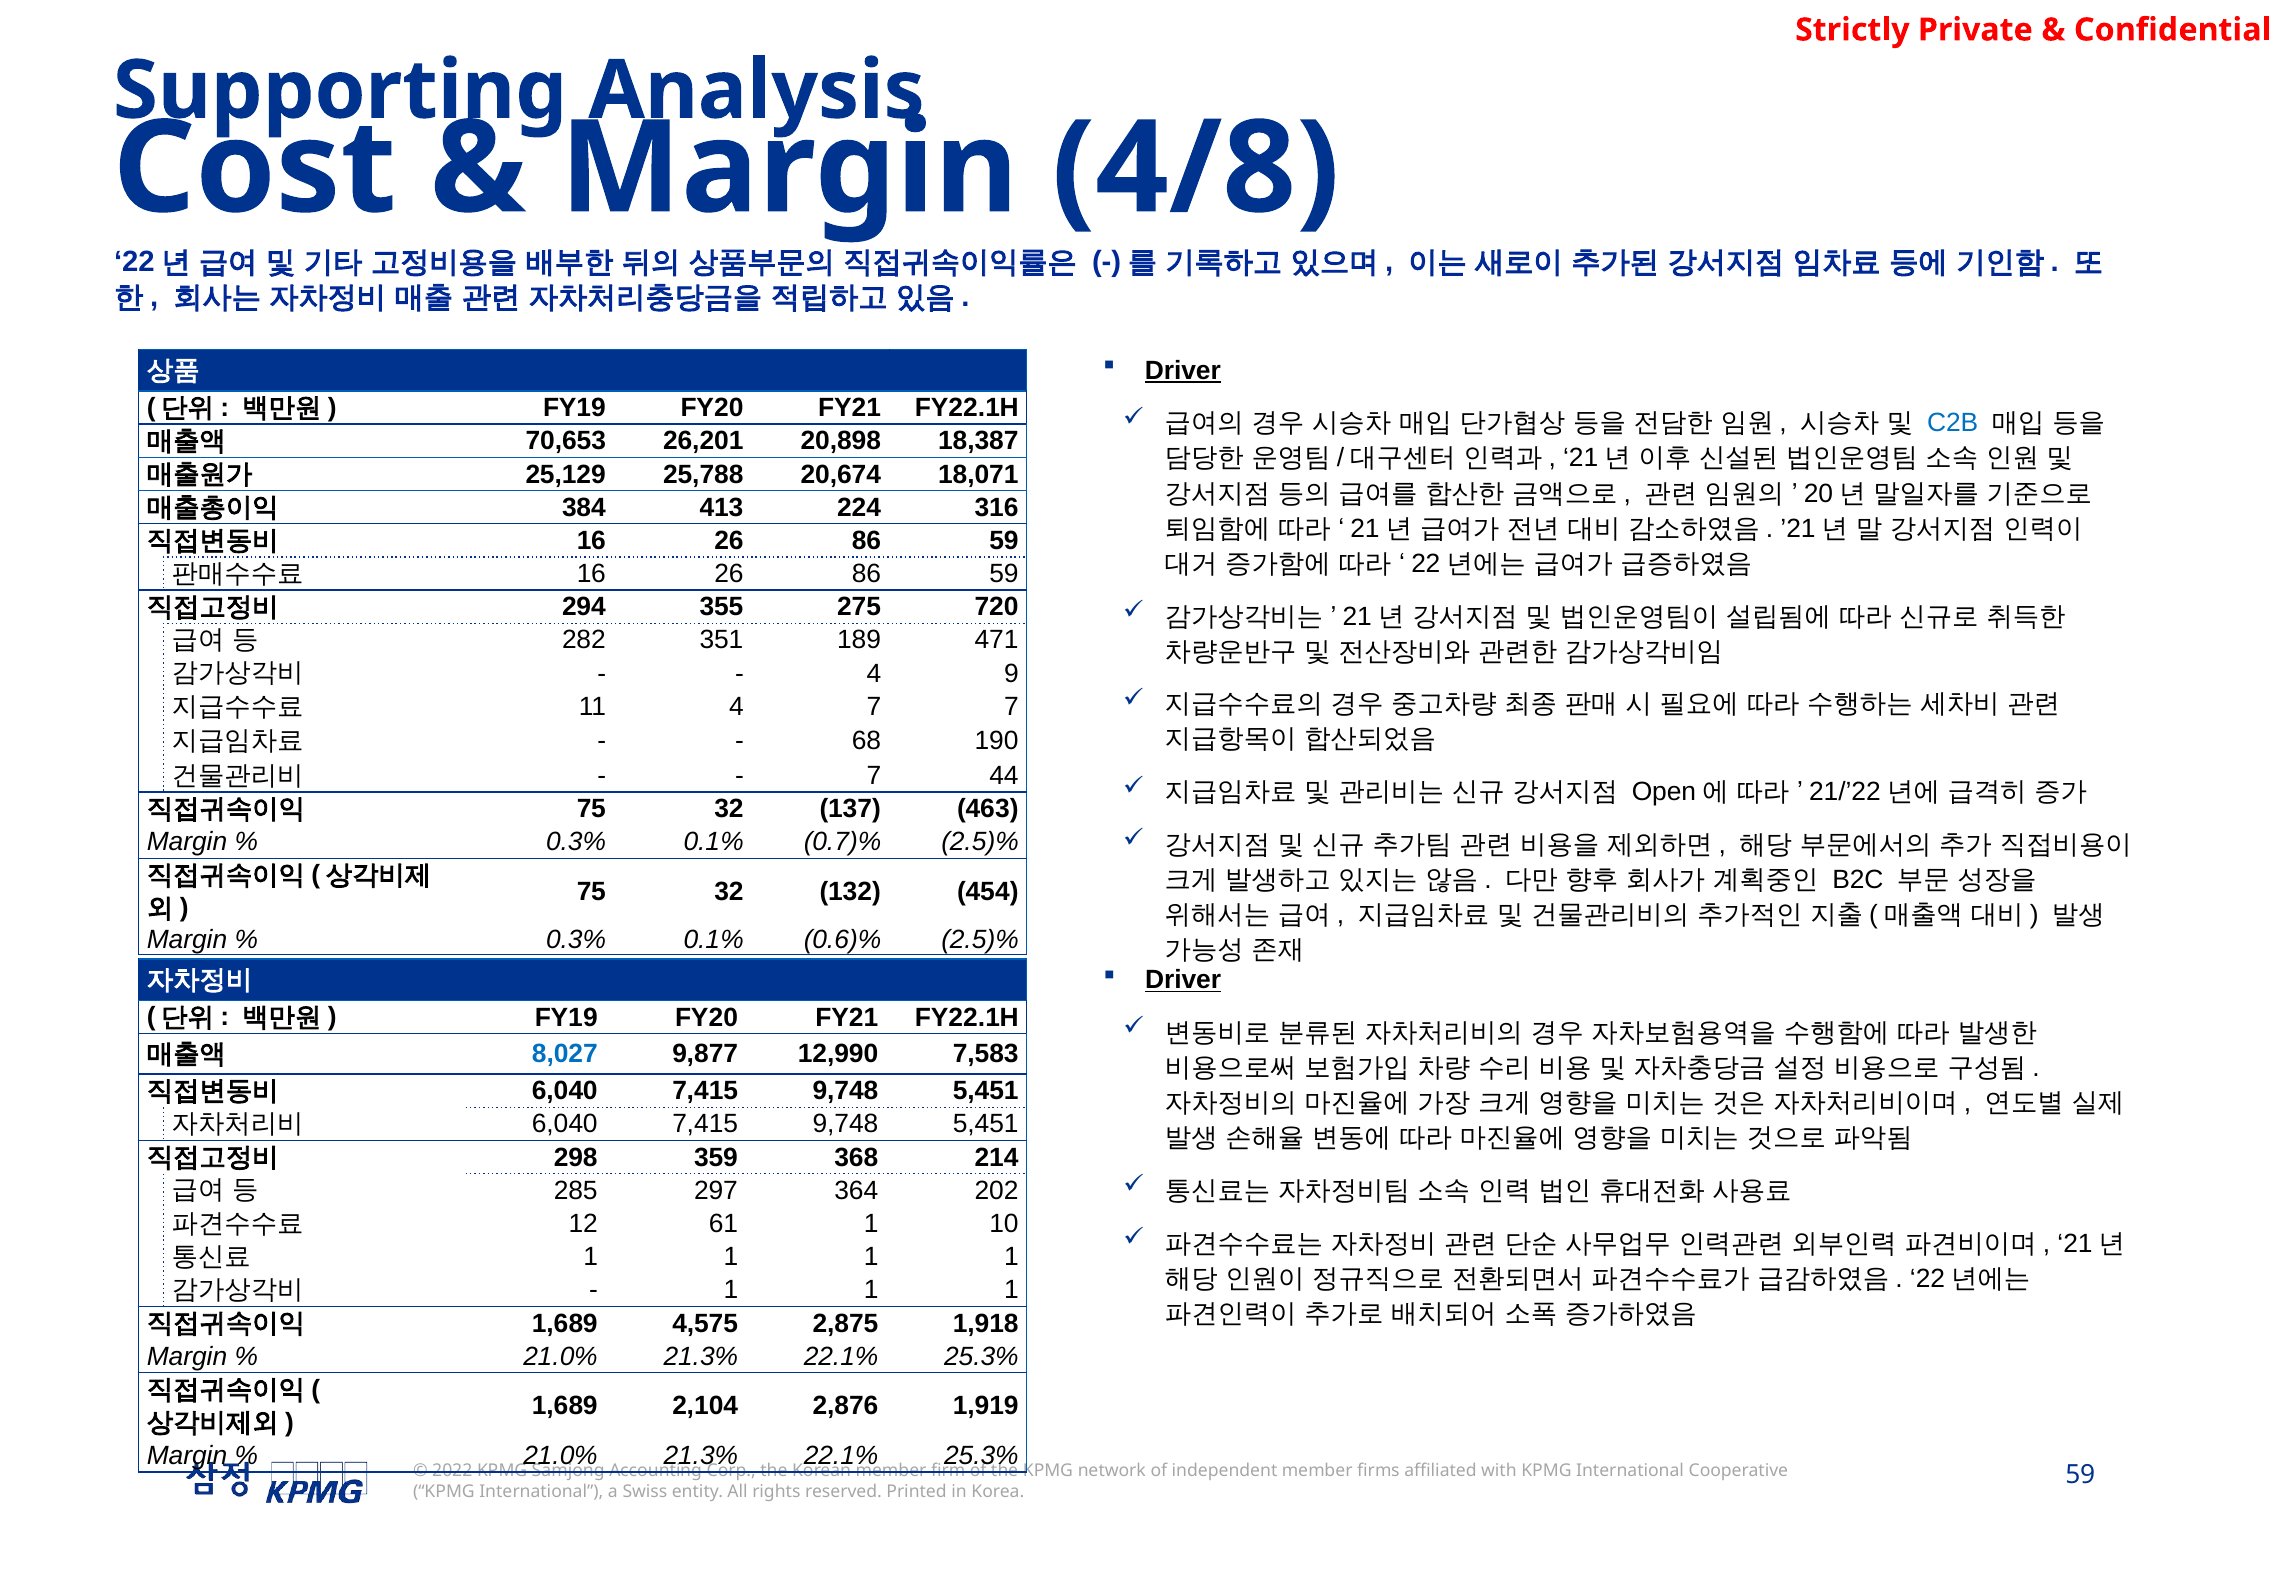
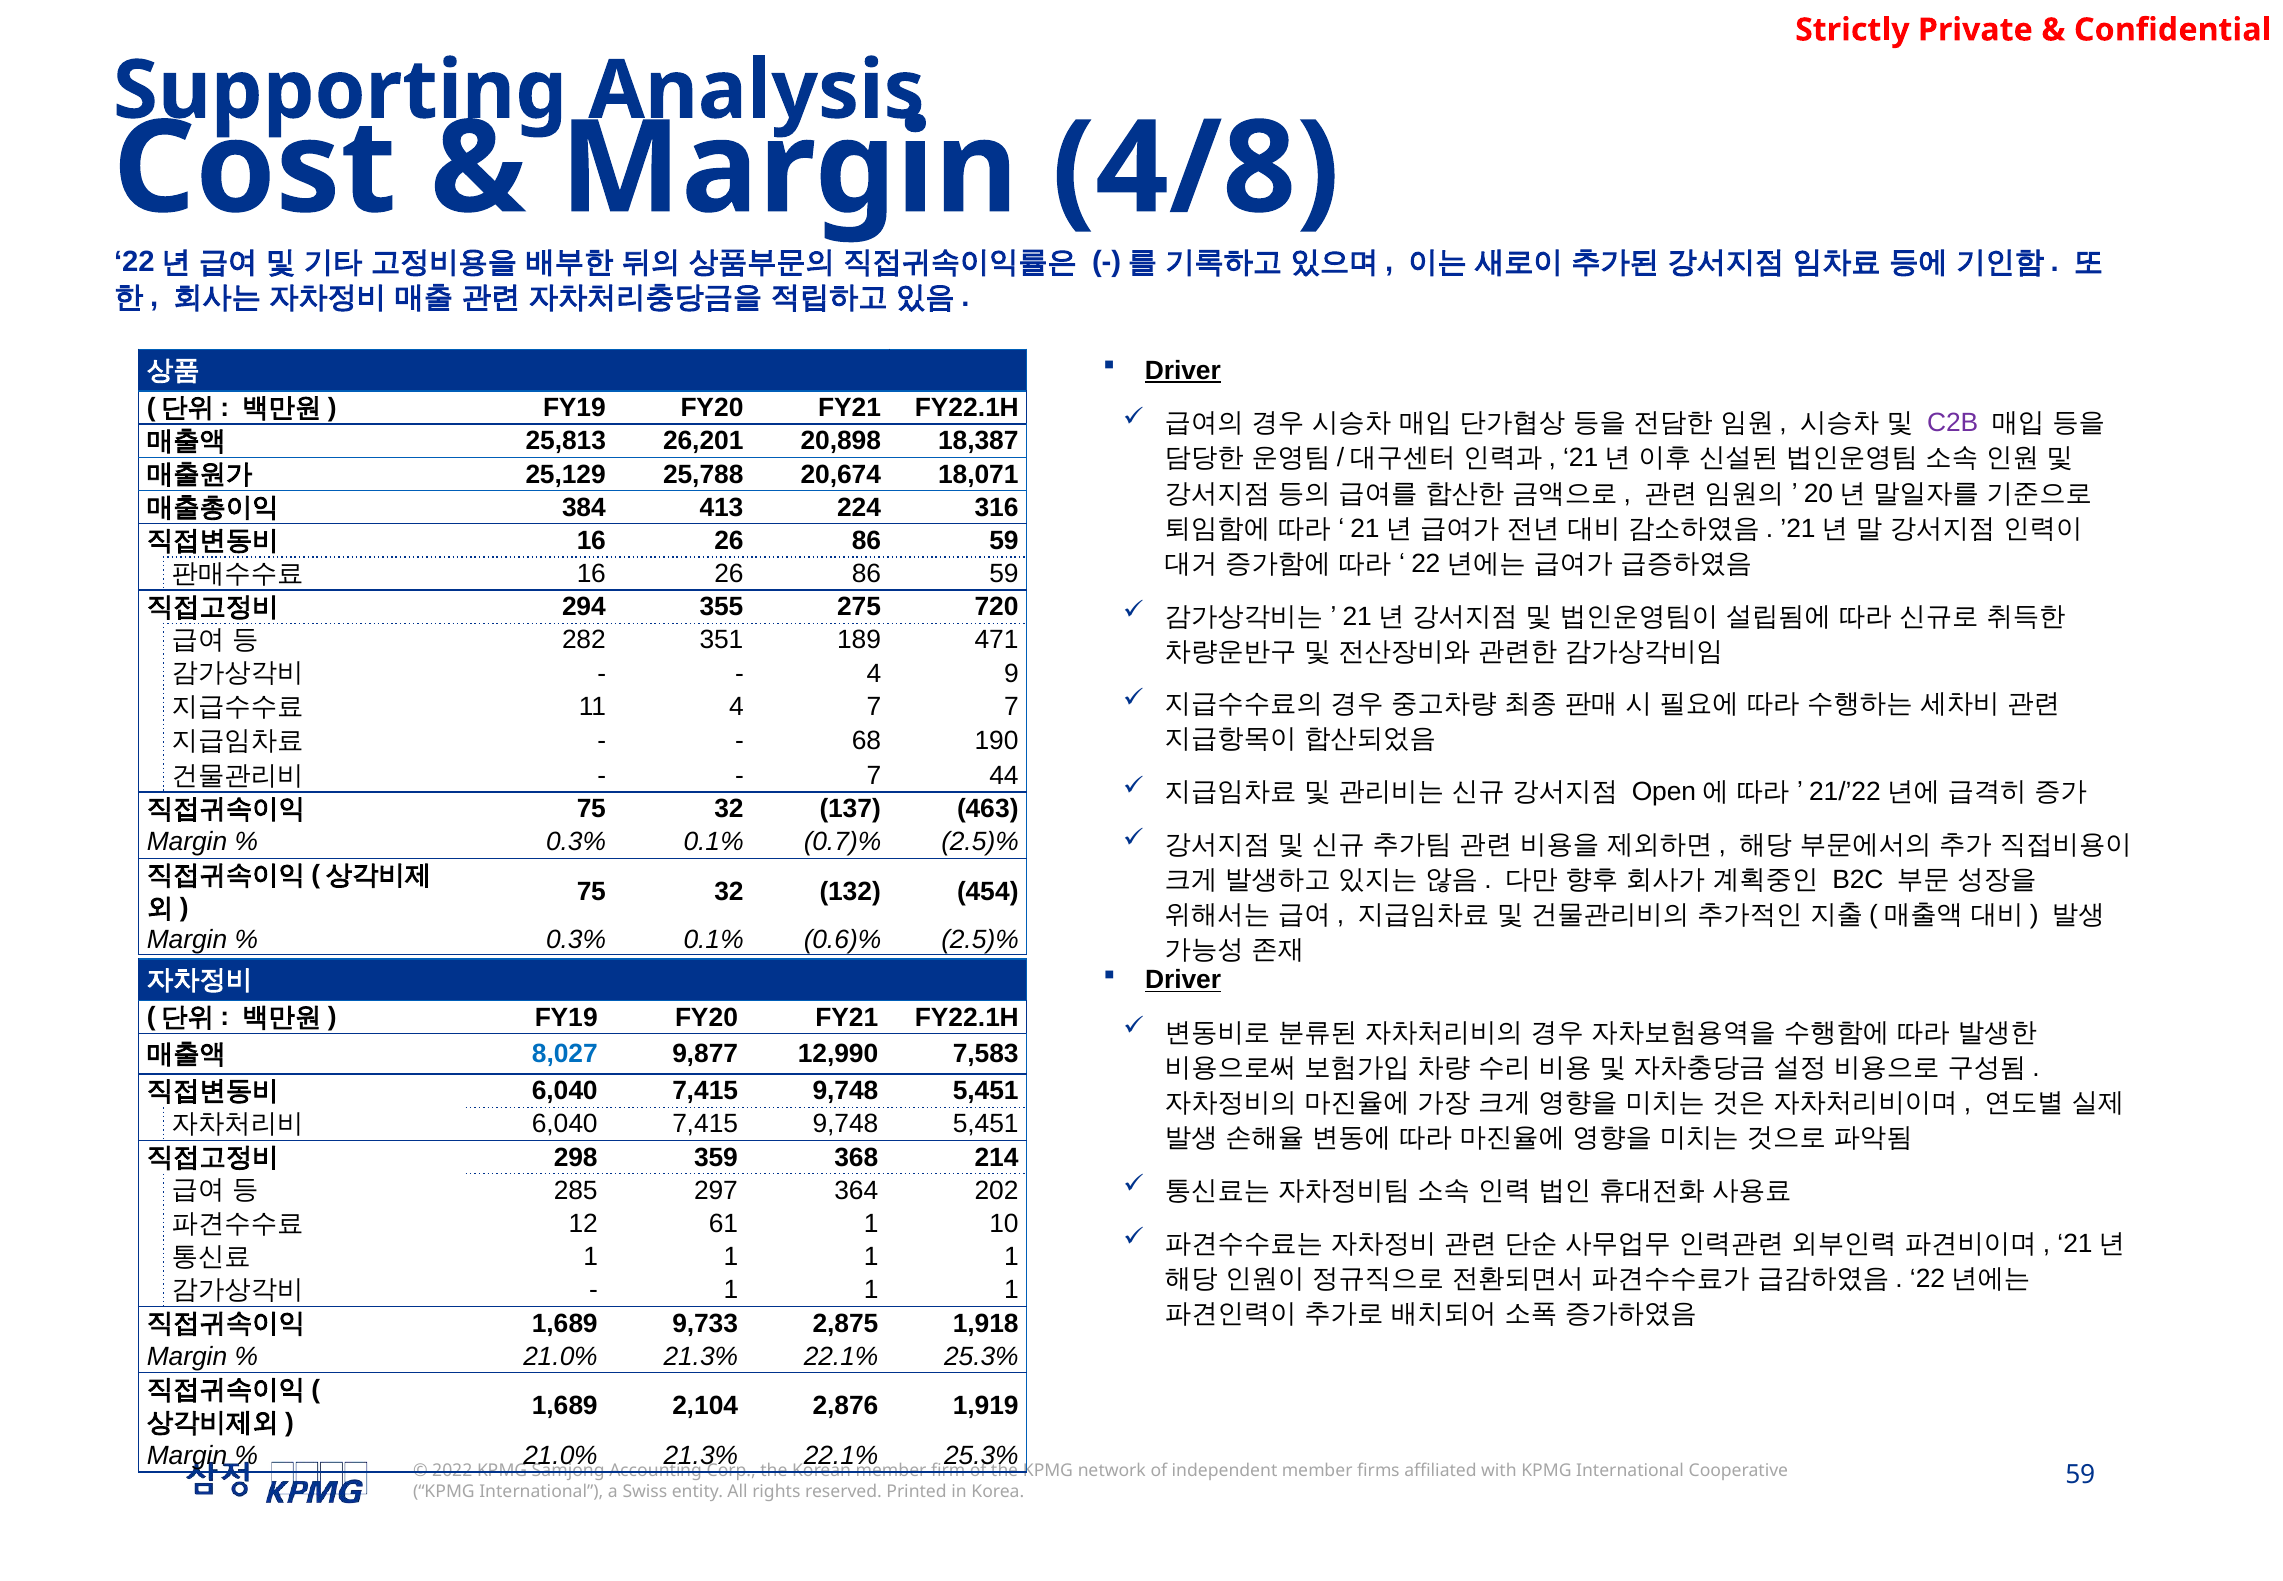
C2B colour: blue -> purple (1953, 423)
70,653: 70,653 -> 25,813 (566, 441)
4,575: 4,575 -> 9,733 (705, 1323)
